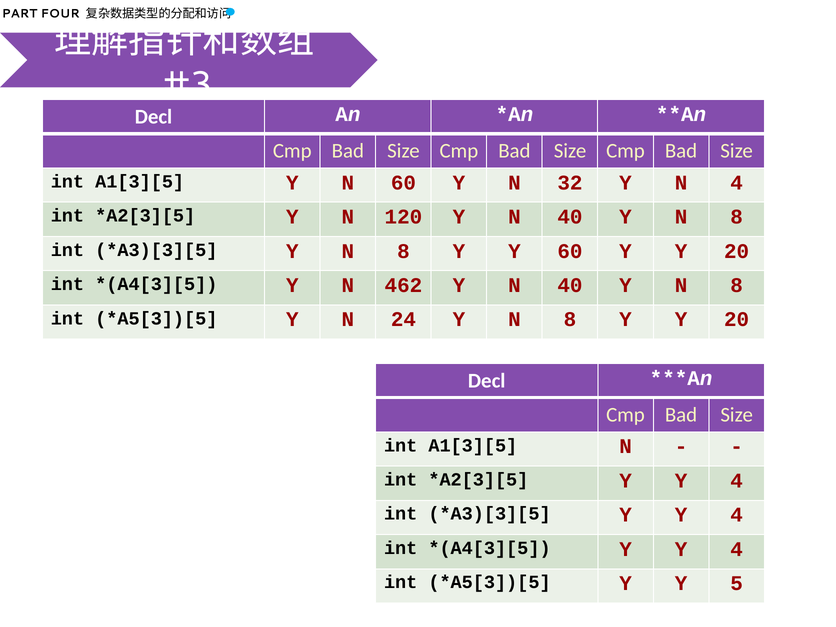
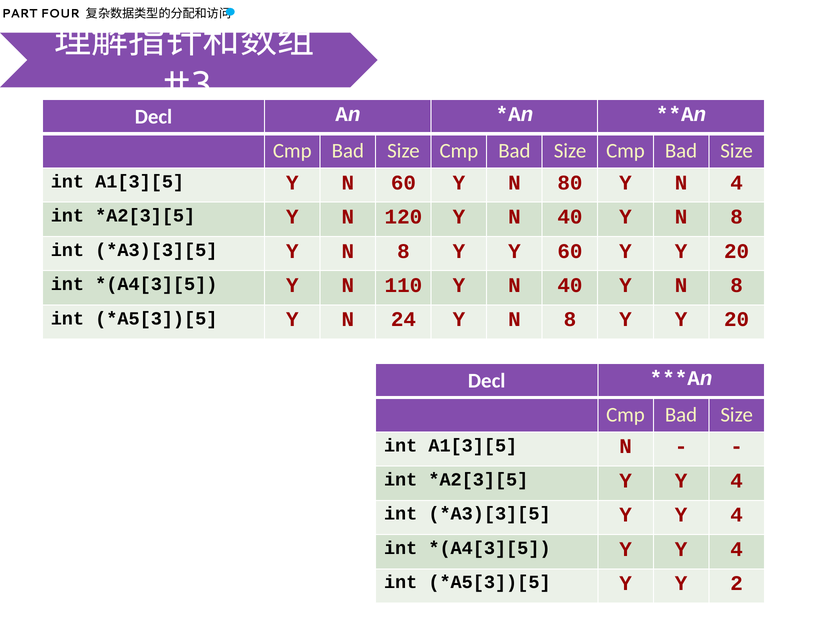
32: 32 -> 80 (570, 183)
462: 462 -> 110 (403, 285)
5: 5 -> 2 (737, 584)
